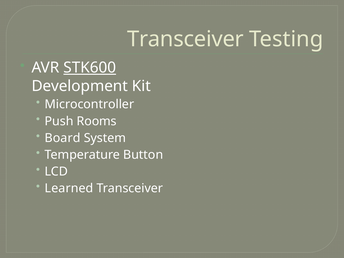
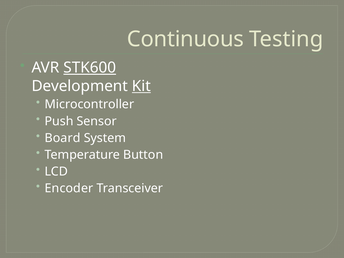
Transceiver: Transceiver -> Continuous (185, 39)
Kit underline: none -> present (141, 86)
Rooms: Rooms -> Sensor (97, 121)
Learned: Learned -> Encoder (69, 188)
